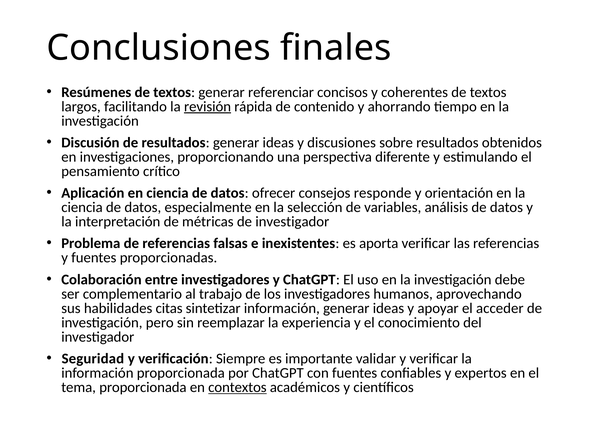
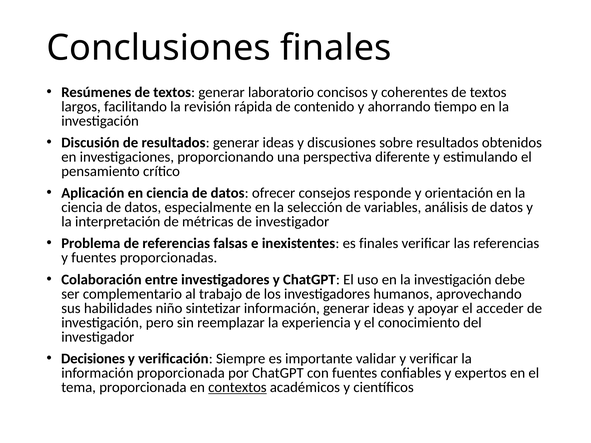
referenciar: referenciar -> laboratorio (281, 92)
revisión underline: present -> none (208, 107)
es aporta: aporta -> finales (379, 244)
citas: citas -> niño (169, 308)
Seguridad: Seguridad -> Decisiones (93, 359)
